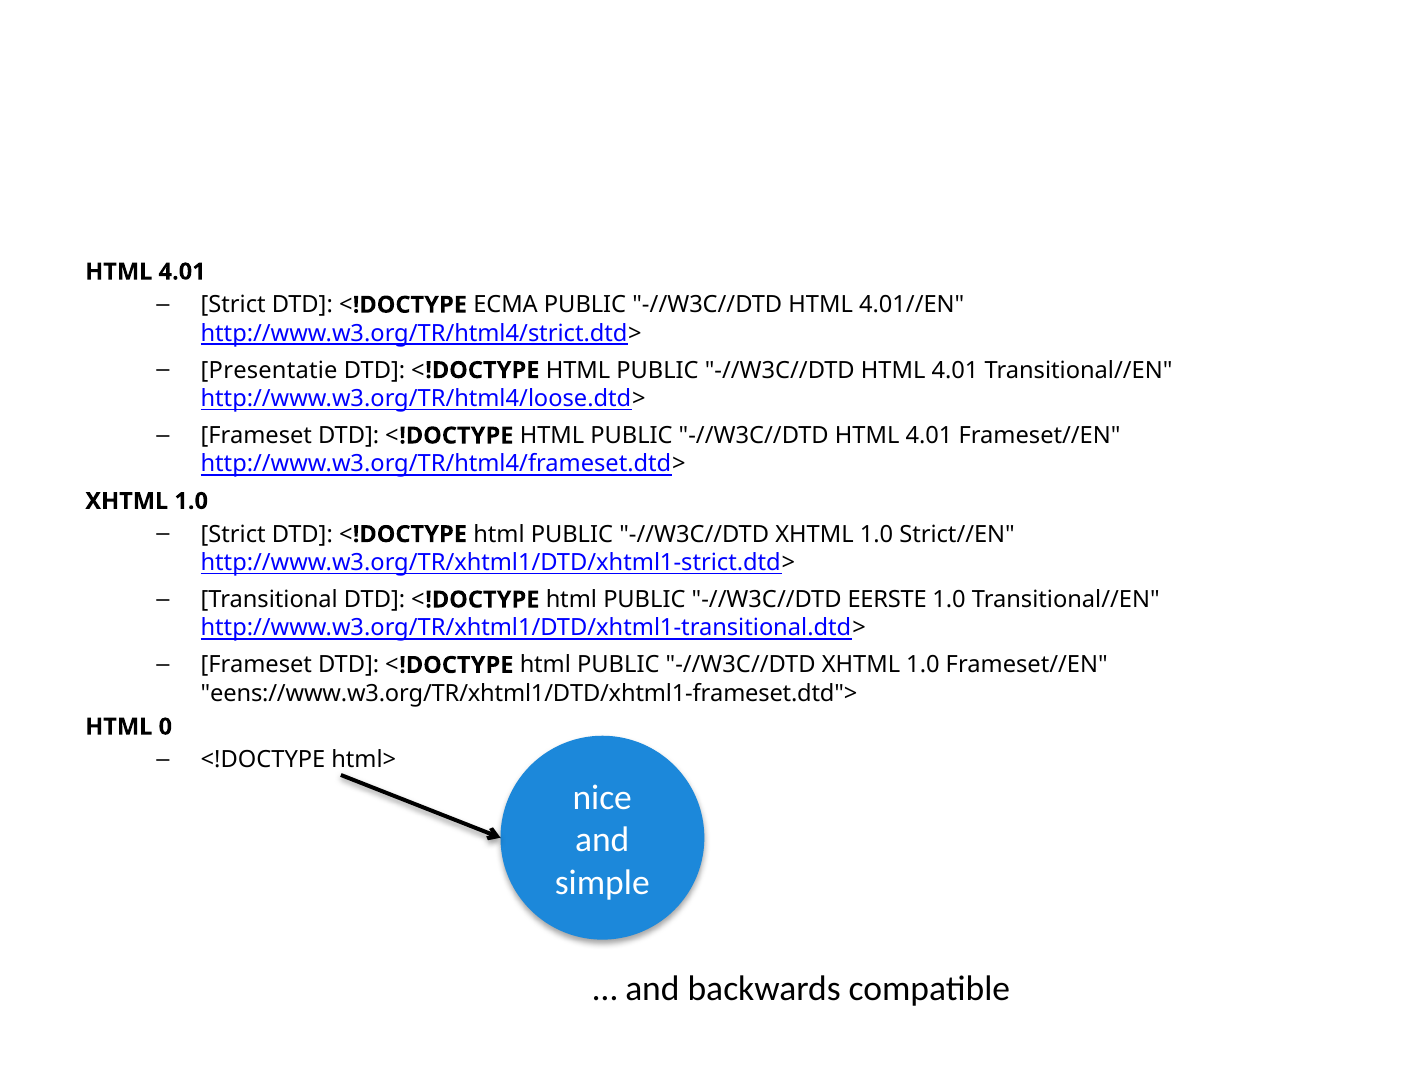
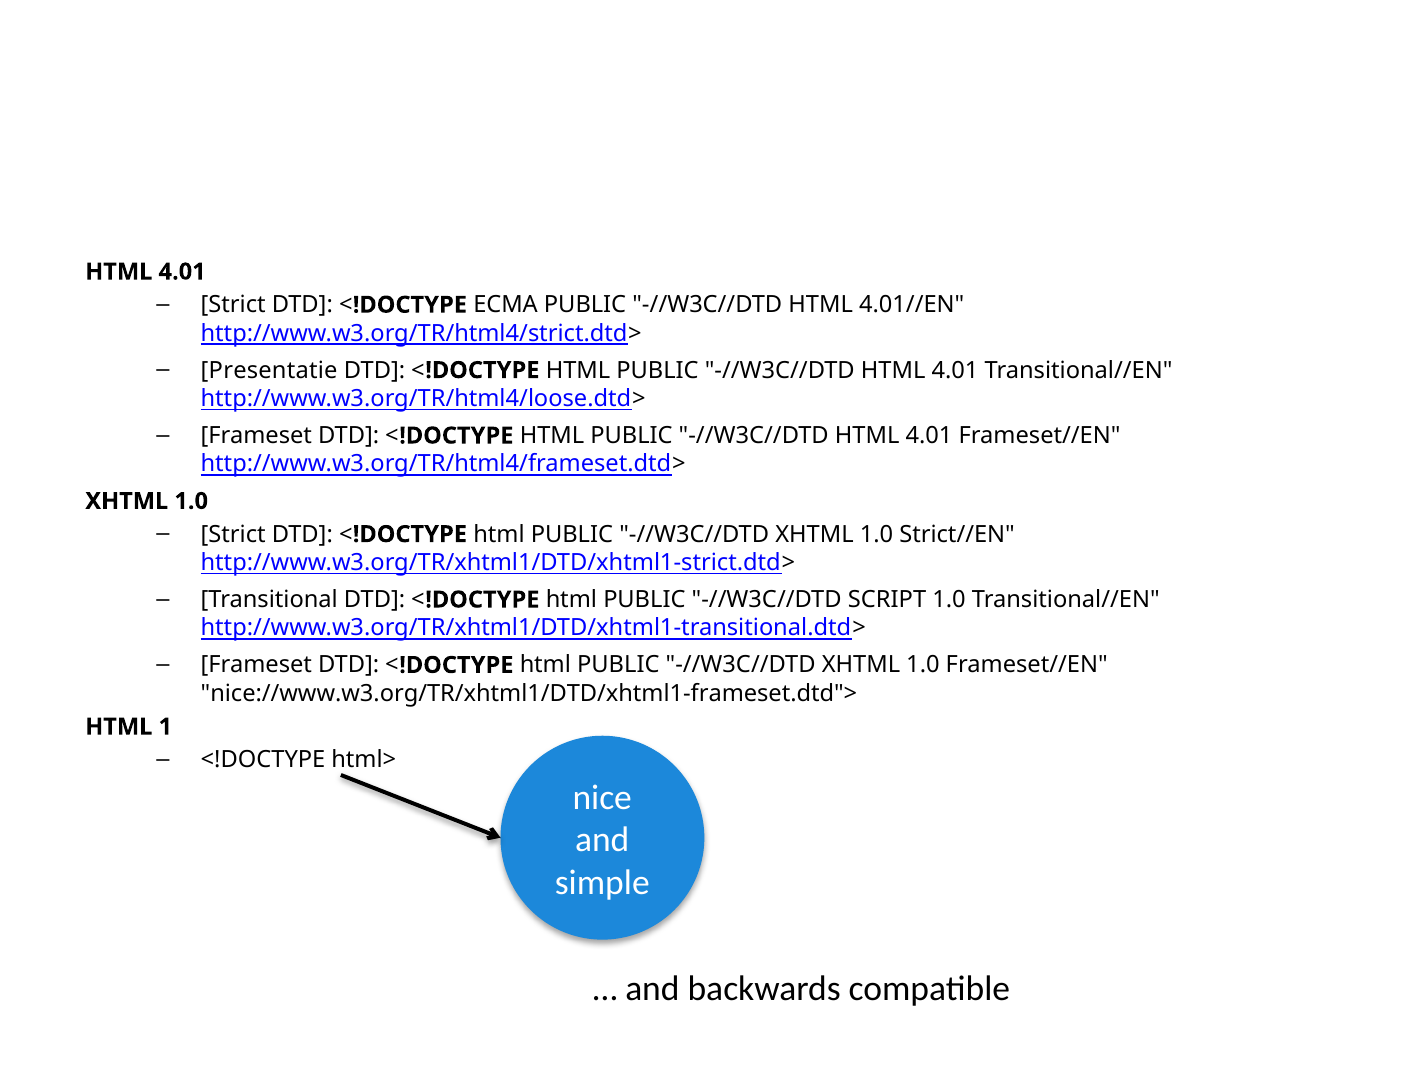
EERSTE: EERSTE -> SCRIPT (887, 600)
eens://www.w3.org/TR/xhtml1/DTD/xhtml1-frameset.dtd">: eens://www.w3.org/TR/xhtml1/DTD/xhtml1-frameset.dtd"> -> nice://www.w3.org/TR/xhtml1/DTD/xhtml1-frameset.dtd"> (529, 693)
0: 0 -> 1 (165, 727)
